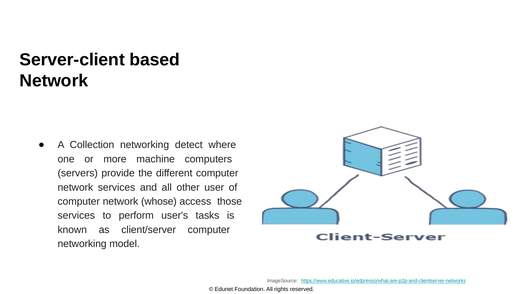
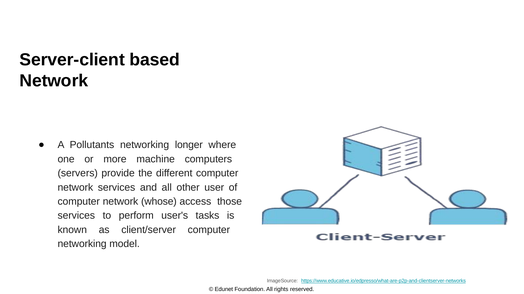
Collection: Collection -> Pollutants (92, 145)
detect: detect -> longer (189, 145)
